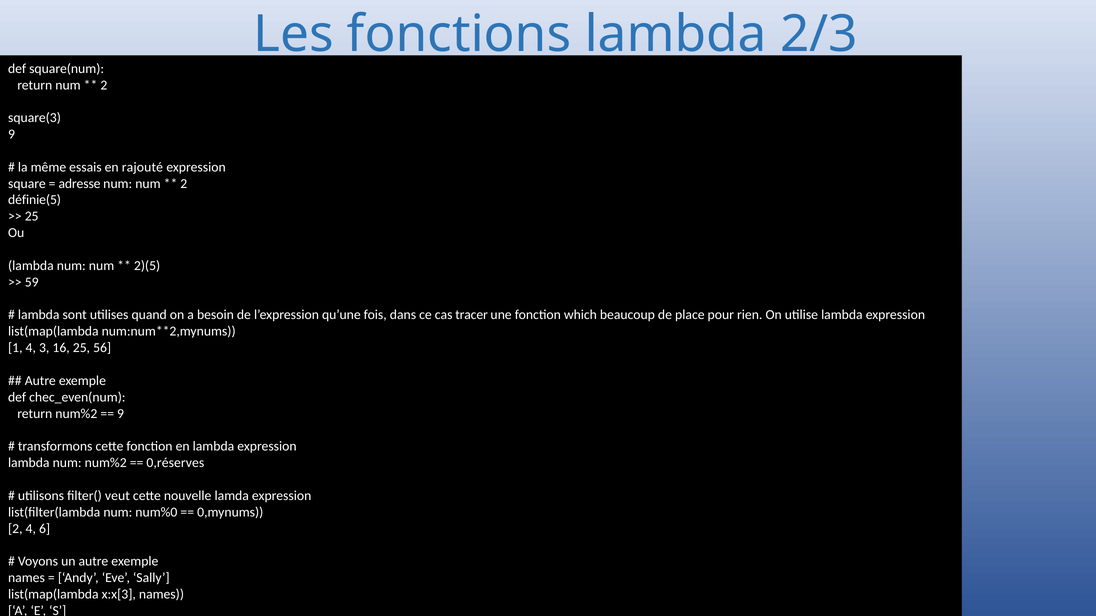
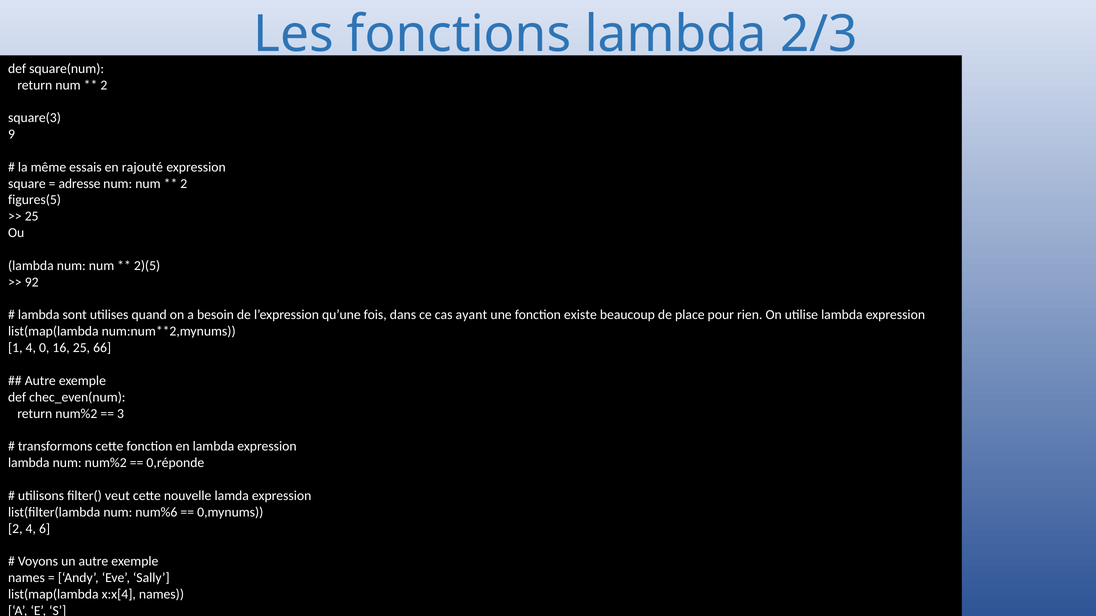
définie(5: définie(5 -> figures(5 (35, 200)
59: 59 -> 92 (32, 282)
tracer: tracer -> ayant (471, 315)
which: which -> existe (580, 315)
3: 3 -> 0 (44, 348)
56: 56 -> 66 (102, 348)
9: 9 -> 3 (121, 414)
0,réserves: 0,réserves -> 0,réponde (175, 463)
num%0: num%0 -> num%6 (156, 512)
x:x[3: x:x[3 -> x:x[4 (119, 595)
